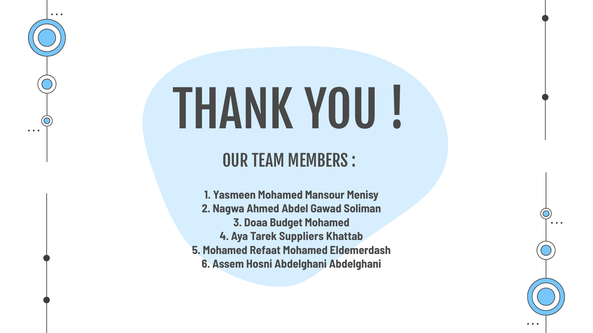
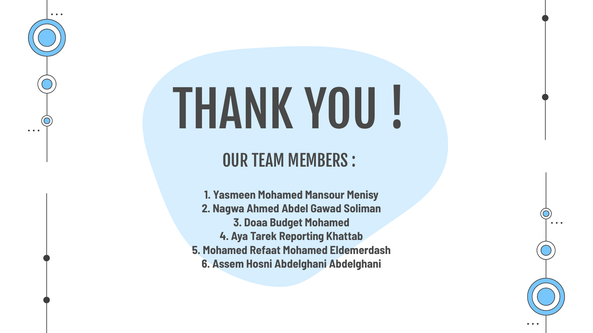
Suppliers: Suppliers -> Reporting (302, 237)
